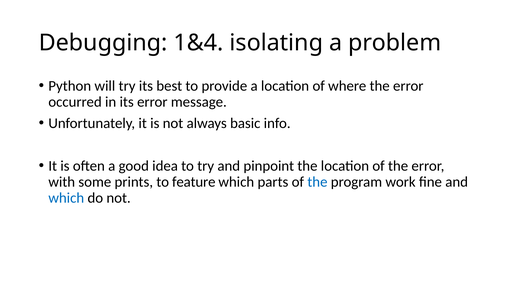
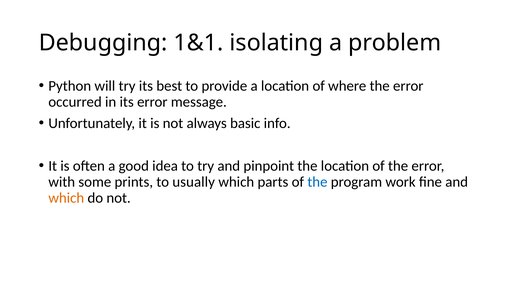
1&4: 1&4 -> 1&1 (198, 43)
feature: feature -> usually (194, 182)
which colour: blue -> orange (66, 198)
